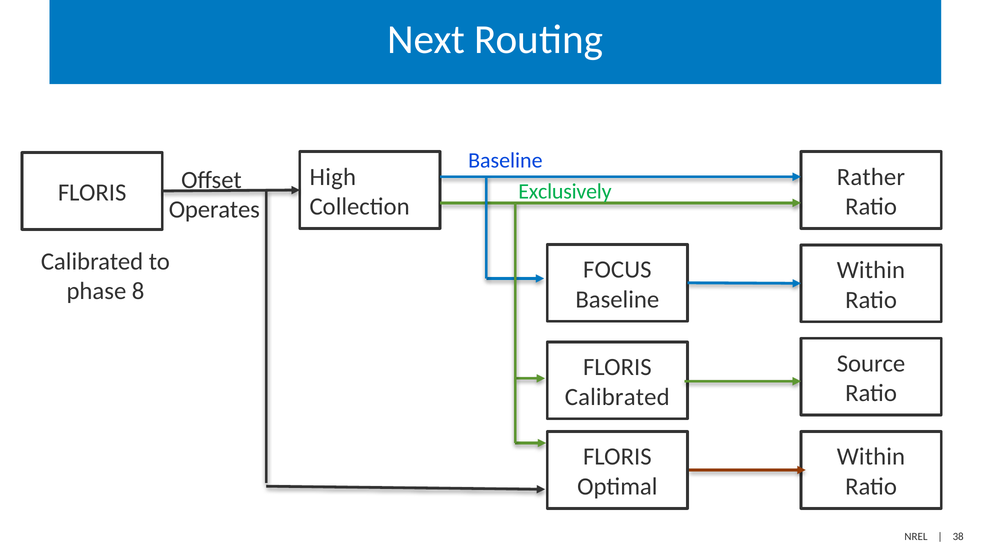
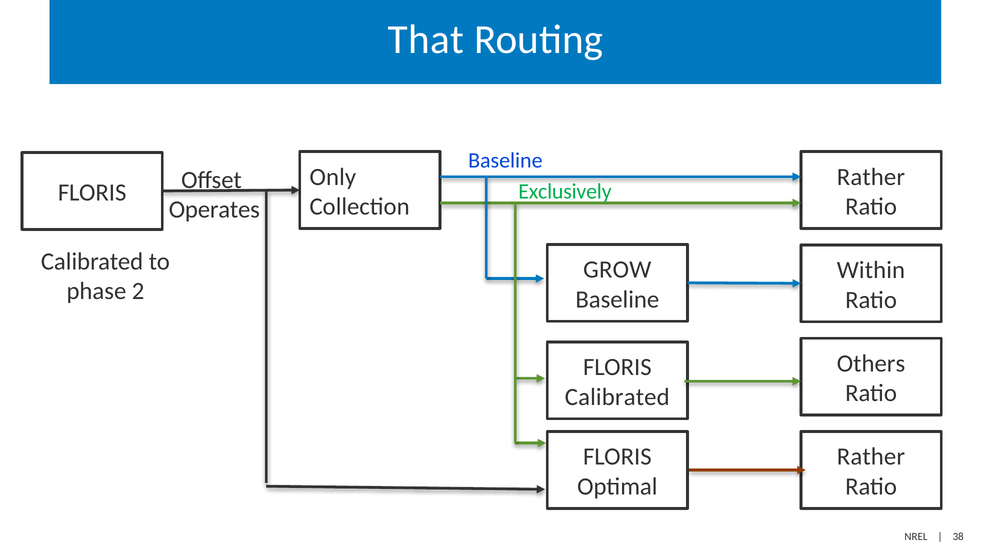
Next: Next -> That (426, 39)
High: High -> Only (333, 177)
FOCUS: FOCUS -> GROW (617, 270)
8: 8 -> 2 (138, 291)
Source: Source -> Others (871, 363)
Within: Within -> Rather (871, 457)
